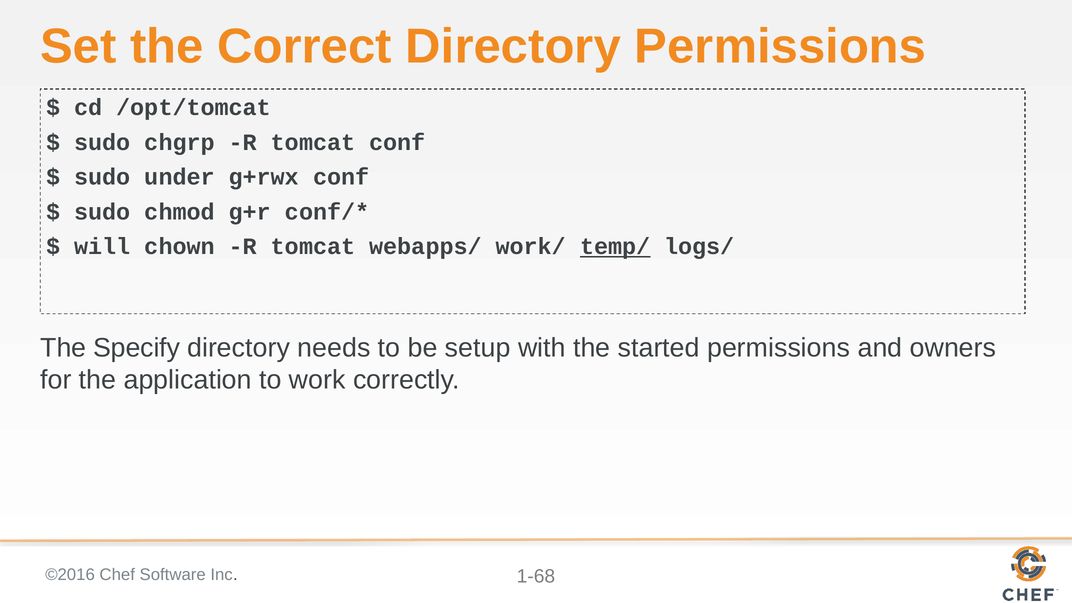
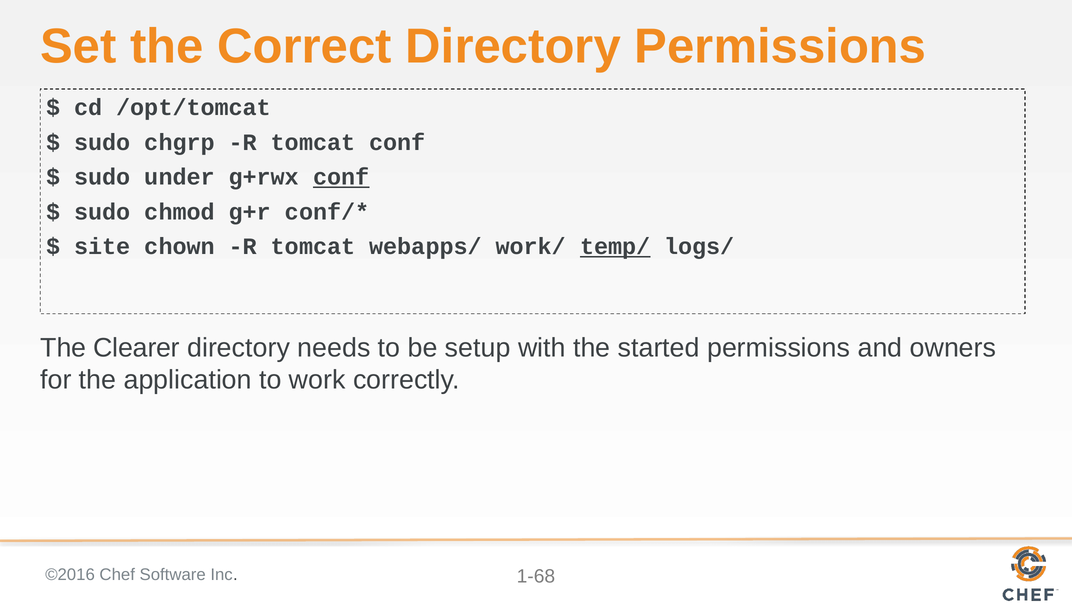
conf underline: none -> present (341, 177)
will: will -> site (102, 247)
Specify: Specify -> Clearer (137, 348)
